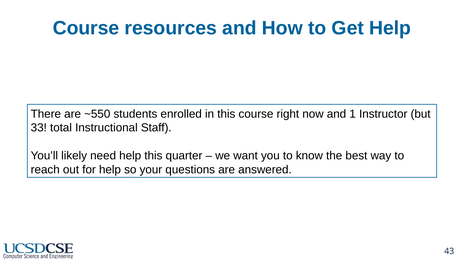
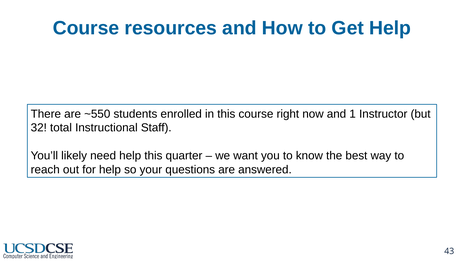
33: 33 -> 32 (39, 128)
